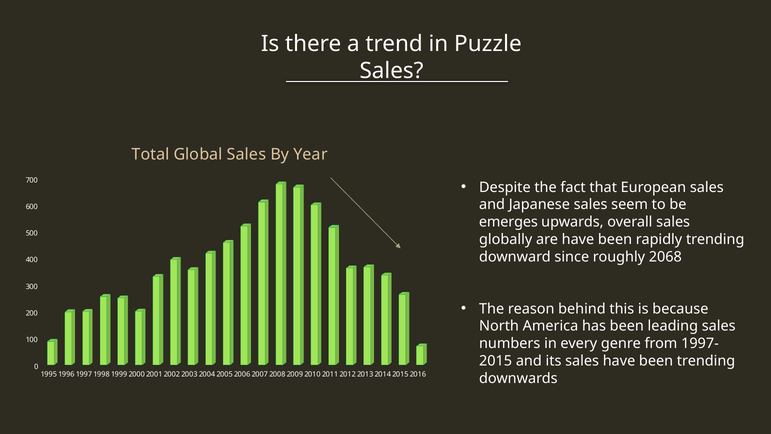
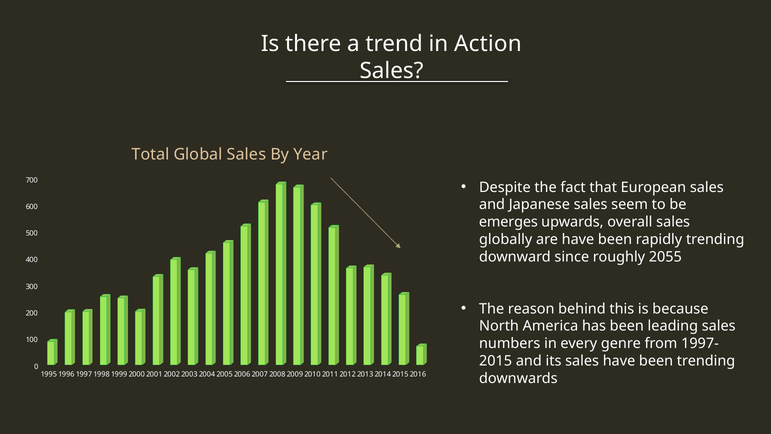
Puzzle: Puzzle -> Action (488, 44)
2068: 2068 -> 2055 (665, 257)
